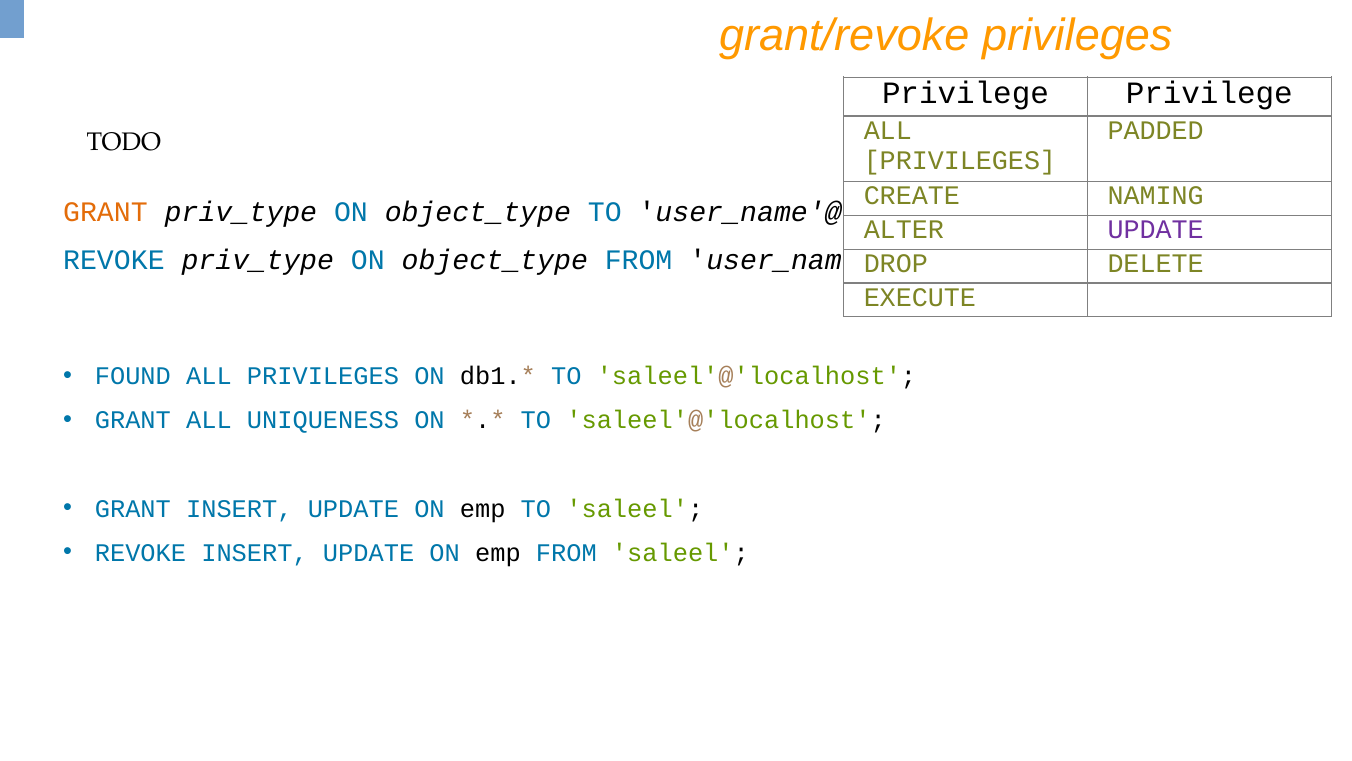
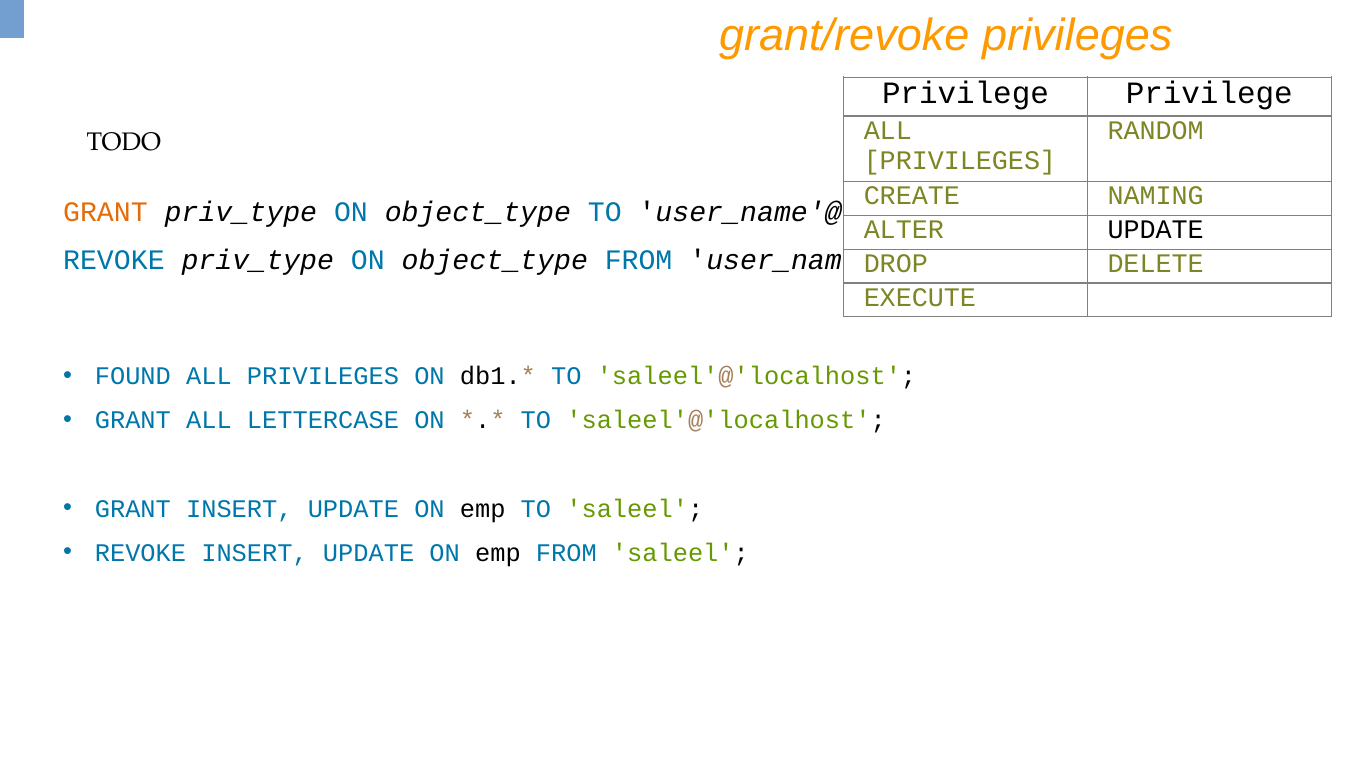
PADDED: PADDED -> RANDOM (1156, 130)
UPDATE colour: purple -> black (1156, 230)
UNIQUENESS: UNIQUENESS -> LETTERCASE (323, 420)
